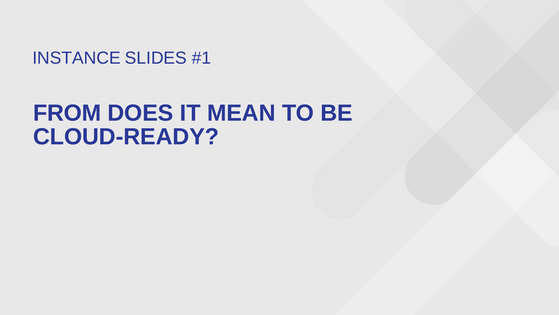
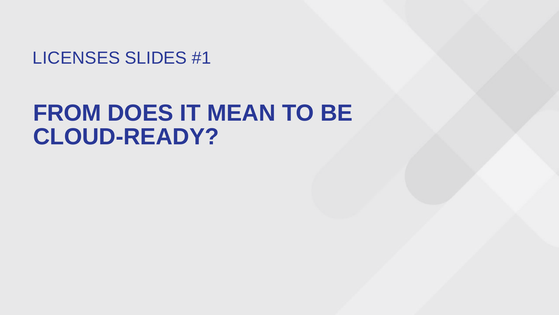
INSTANCE: INSTANCE -> LICENSES (76, 58)
